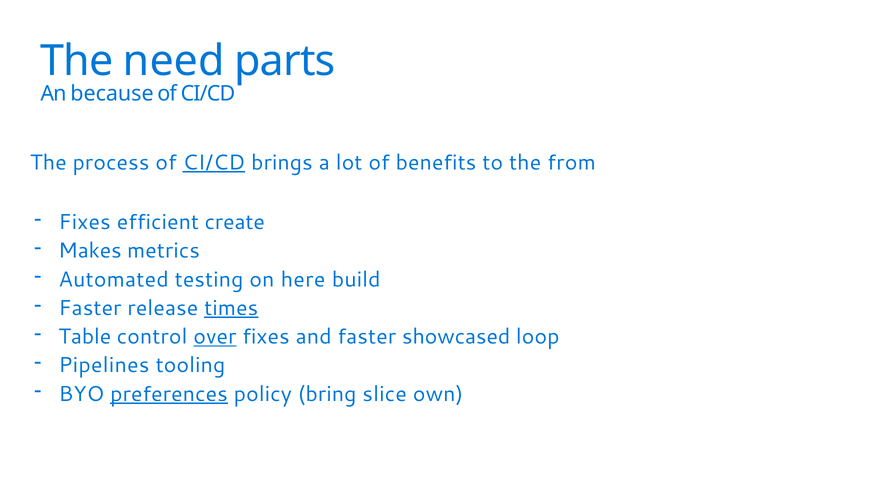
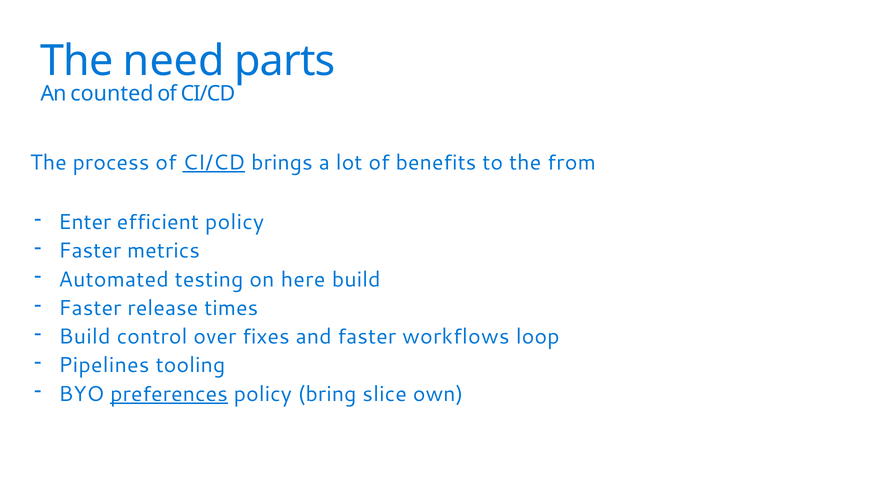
because: because -> counted (112, 94)
Fixes: Fixes -> Enter (85, 222)
efficient create: create -> policy (235, 222)
Makes: Makes -> Faster (90, 251)
times underline: present -> none (231, 308)
Table: Table -> Build (85, 337)
over underline: present -> none (215, 337)
showcased: showcased -> workflows (456, 337)
